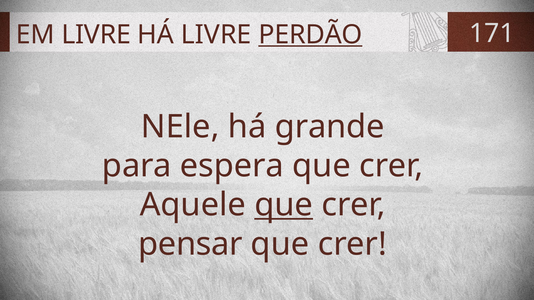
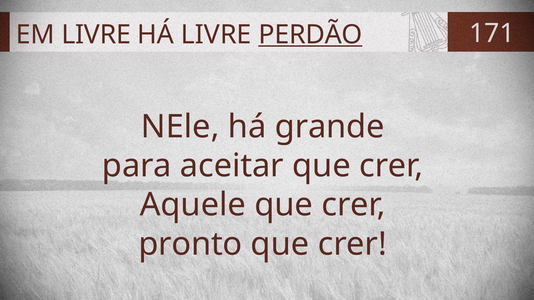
espera: espera -> aceitar (232, 166)
que underline: present -> none (284, 205)
pensar: pensar -> pronto (190, 244)
